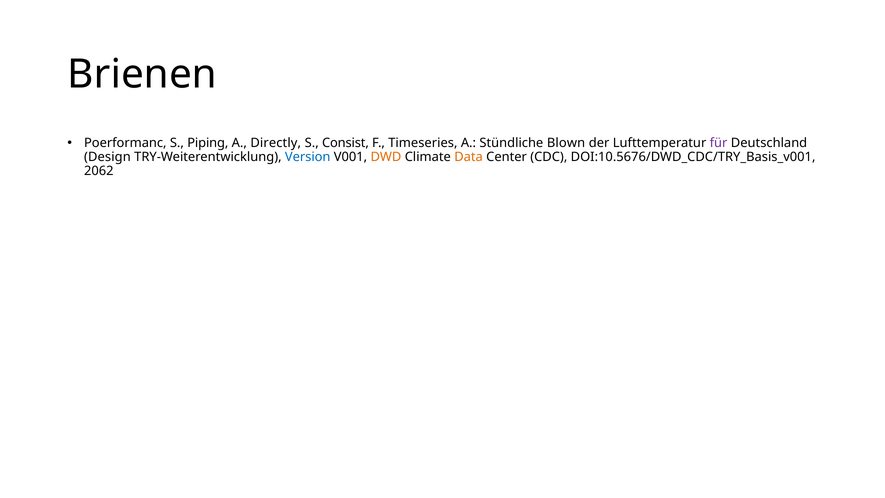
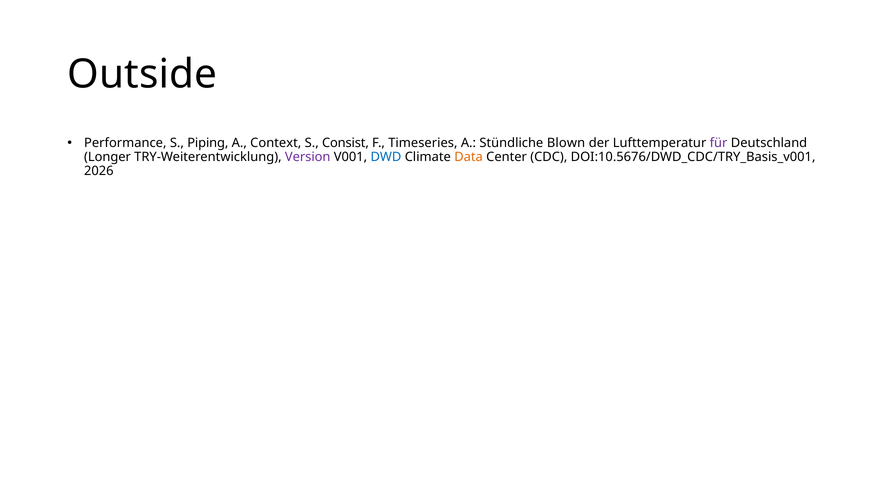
Brienen: Brienen -> Outside (142, 74)
Poerformanc: Poerformanc -> Performance (125, 143)
Directly: Directly -> Context (276, 143)
Design: Design -> Longer (107, 157)
Version colour: blue -> purple (308, 157)
DWD colour: orange -> blue (386, 157)
2062: 2062 -> 2026 (99, 171)
